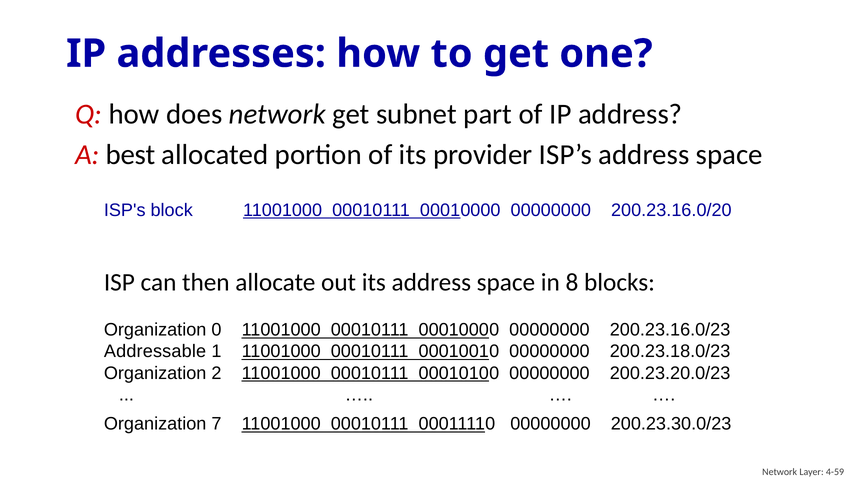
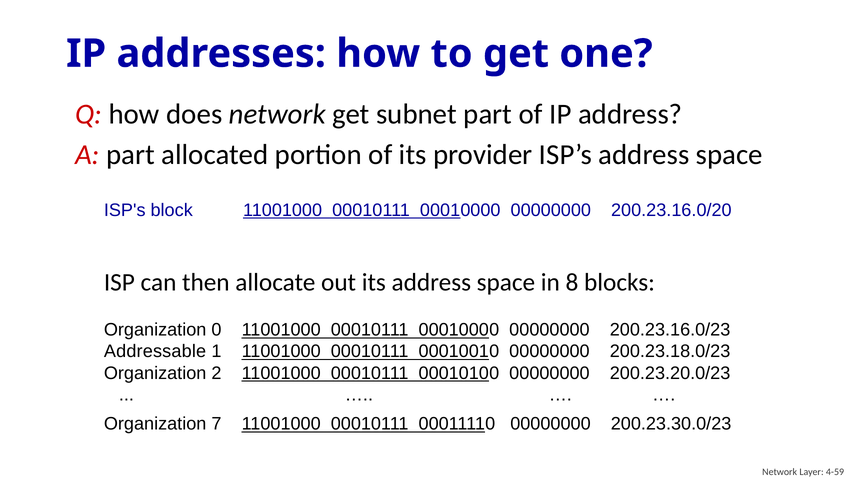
A best: best -> part (131, 154)
